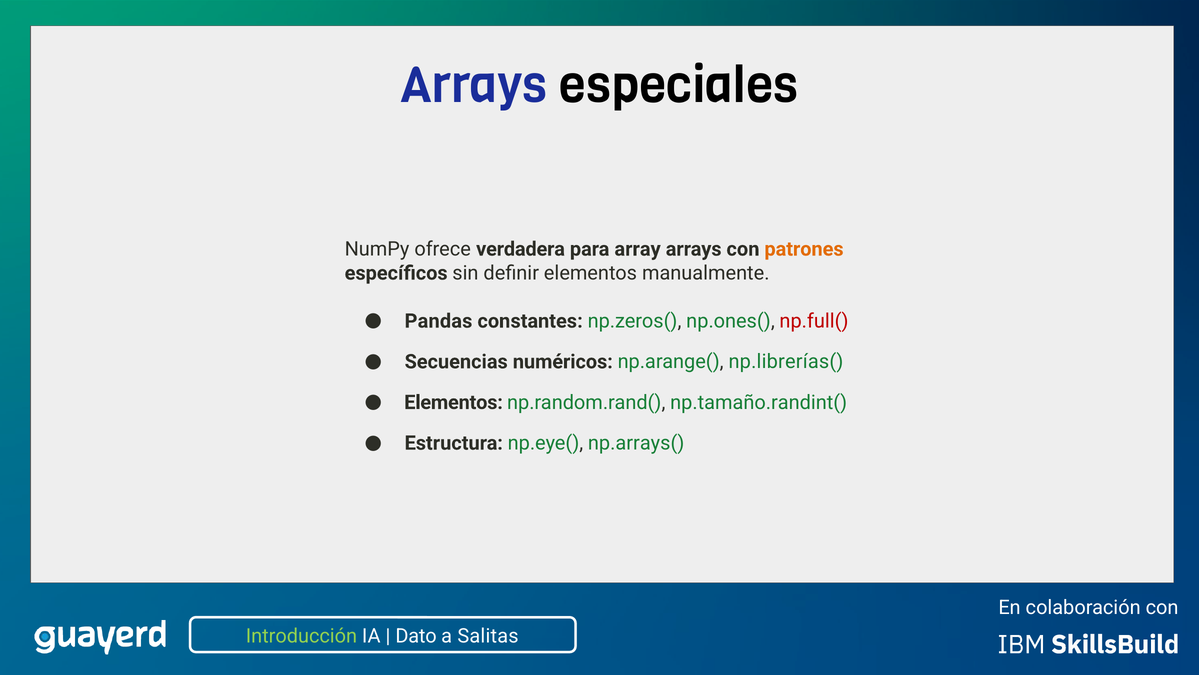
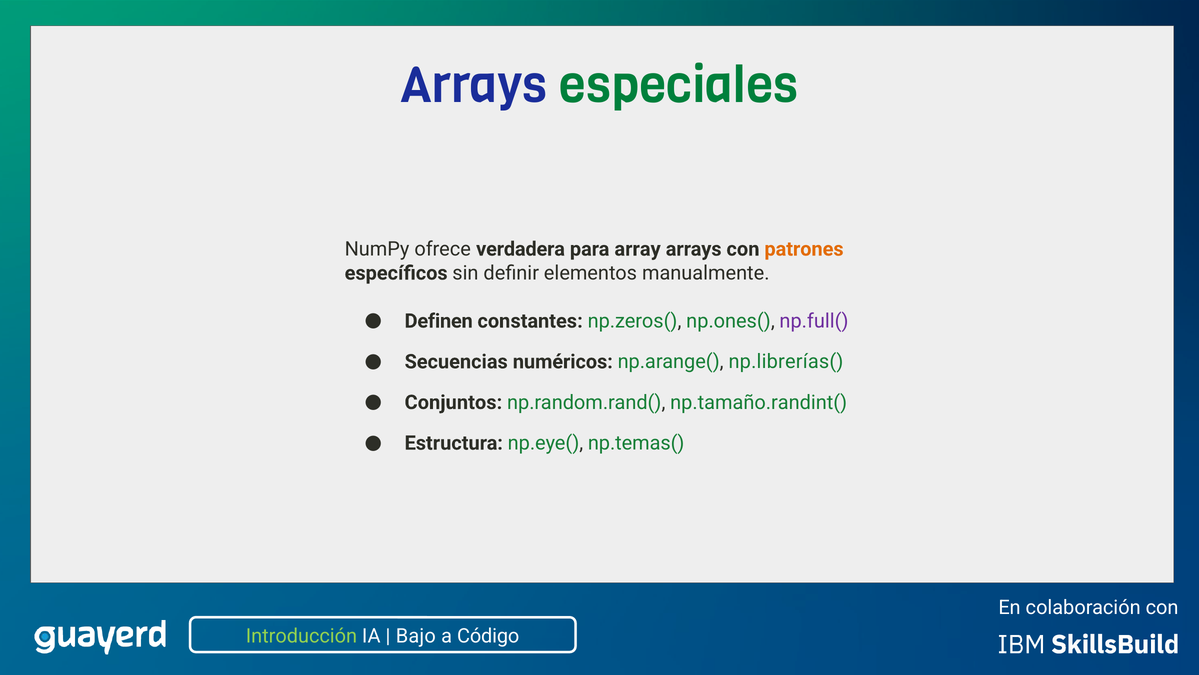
especiales colour: black -> green (679, 86)
Pandas: Pandas -> Definen (439, 321)
np.full( colour: red -> purple (814, 321)
Elementos: Elementos -> Conjuntos (453, 402)
np.arrays(: np.arrays( -> np.temas( (636, 443)
Dato: Dato -> Bajo (416, 635)
Salitas: Salitas -> Código (488, 635)
